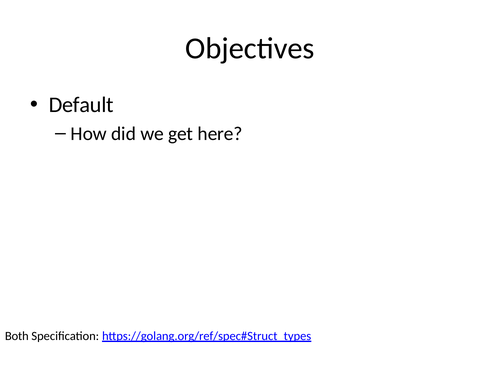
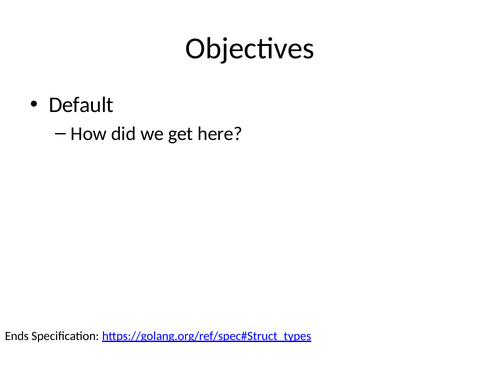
Both: Both -> Ends (17, 336)
